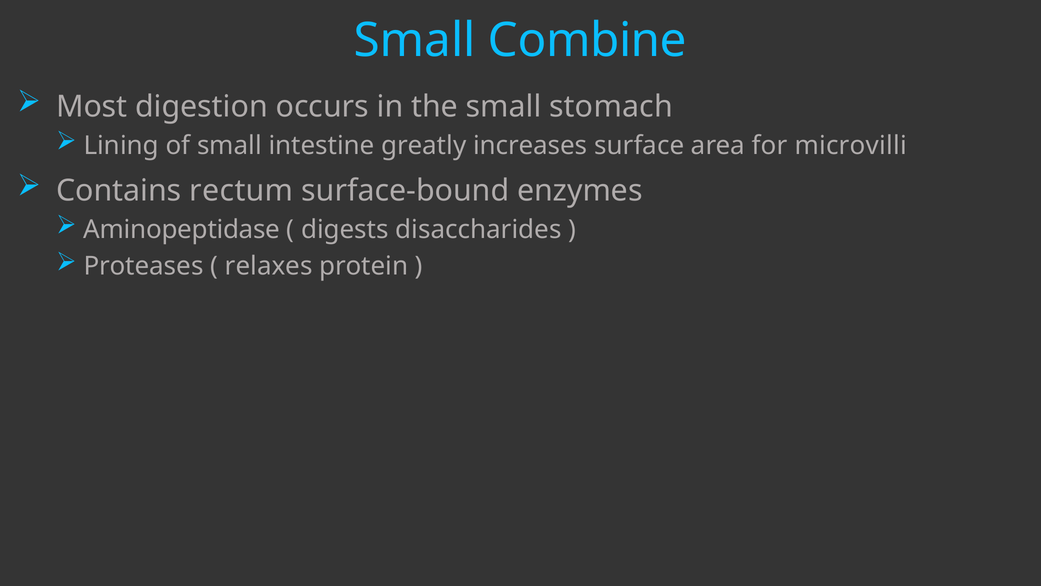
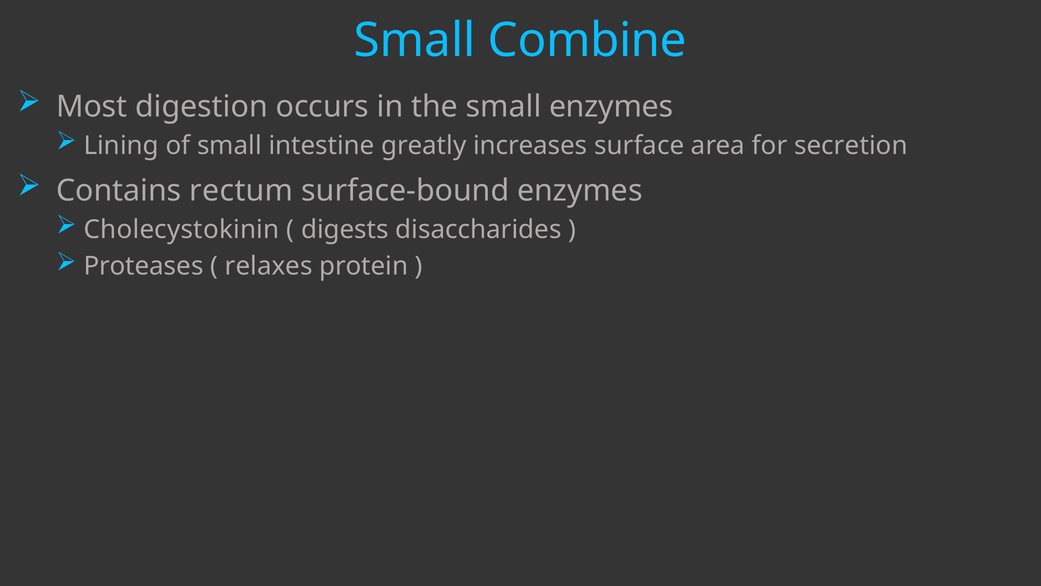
small stomach: stomach -> enzymes (611, 107)
microvilli: microvilli -> secretion (851, 146)
Aminopeptidase: Aminopeptidase -> Cholecystokinin (182, 229)
